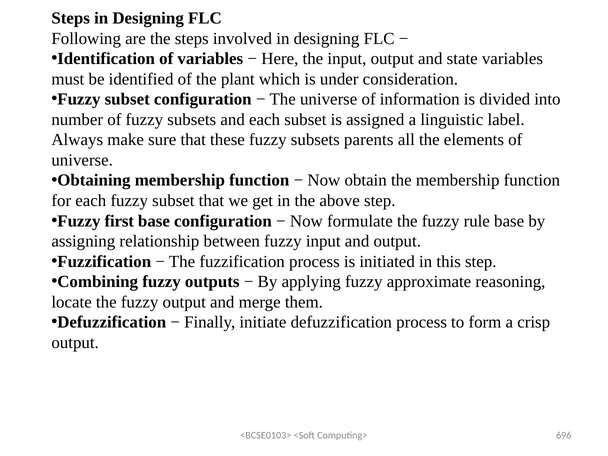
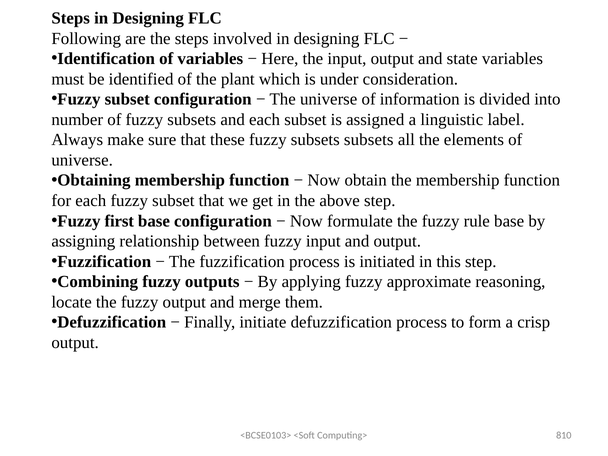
subsets parents: parents -> subsets (369, 140)
696: 696 -> 810 (564, 435)
